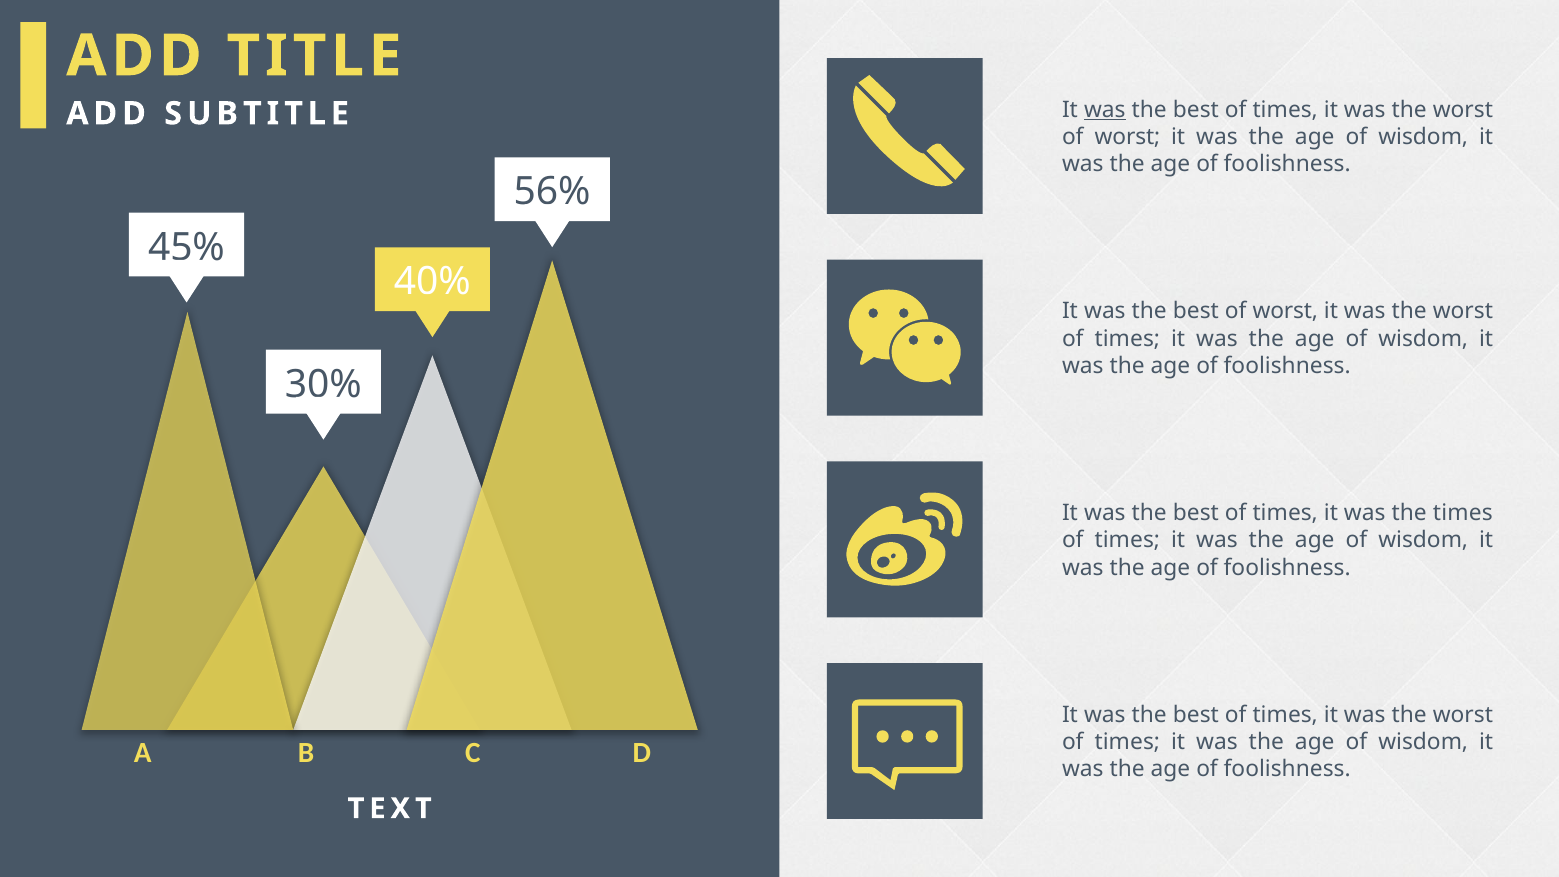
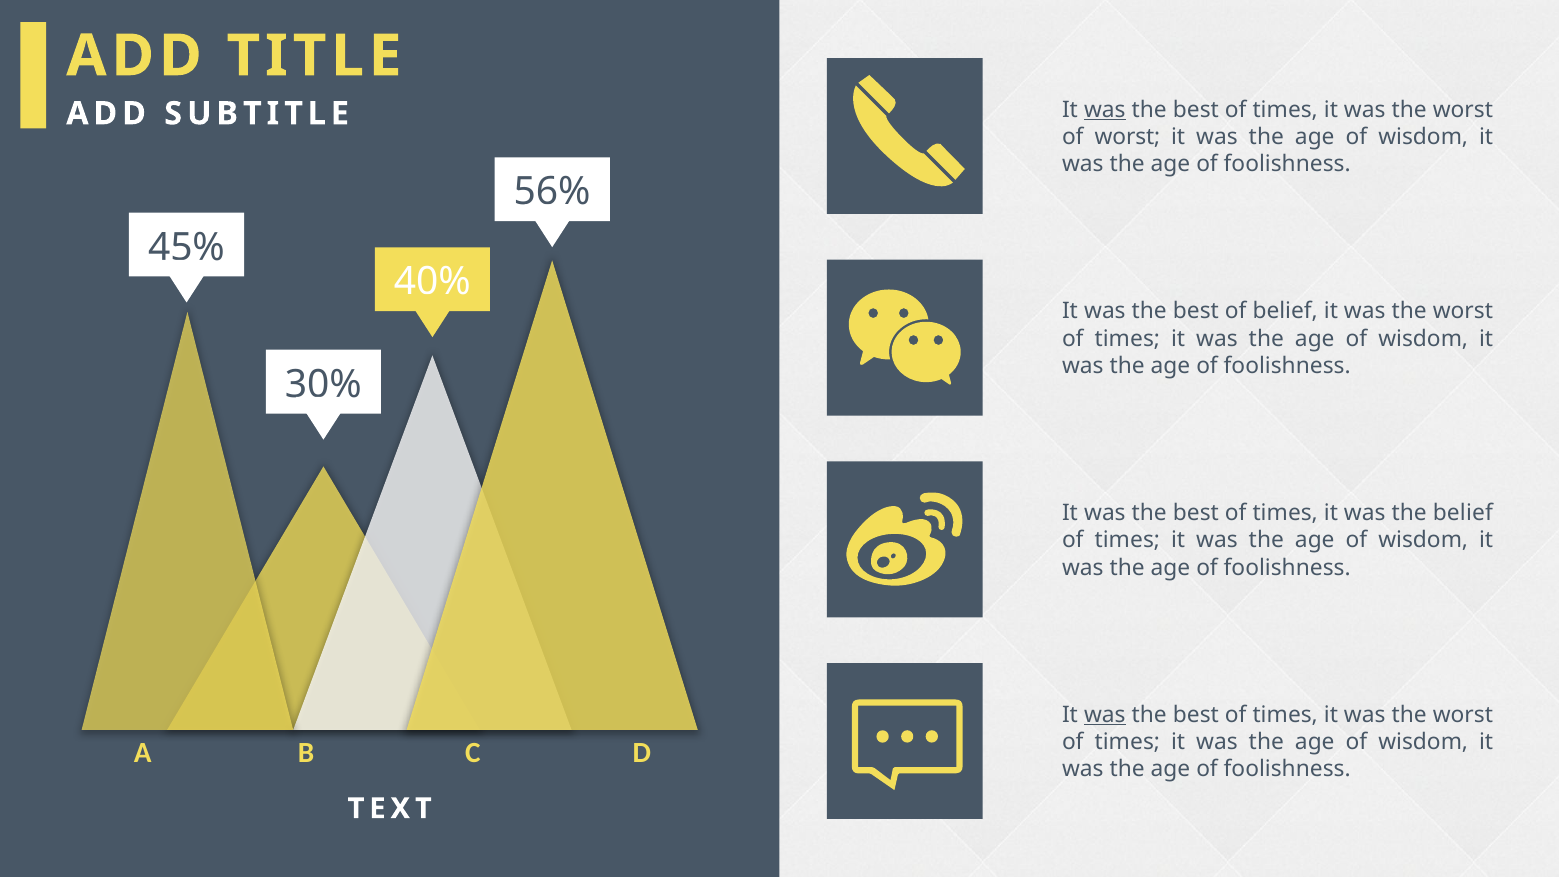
best of worst: worst -> belief (1285, 311)
the times: times -> belief (1463, 513)
was underline: none -> present (1105, 715)
